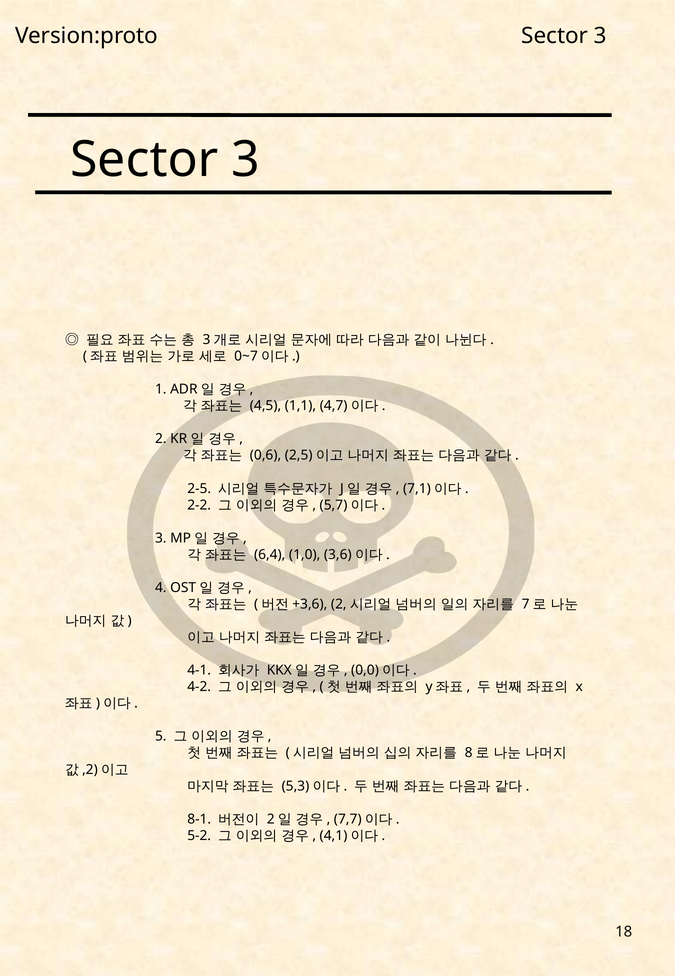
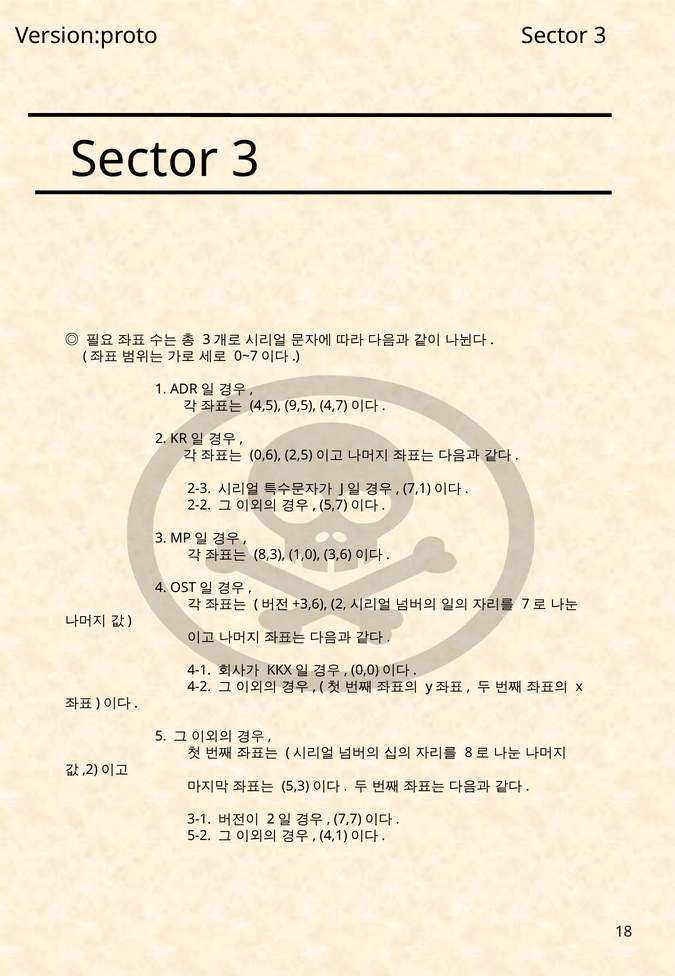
1,1: 1,1 -> 9,5 (300, 405)
2-5: 2-5 -> 2-3 (199, 488)
6,4: 6,4 -> 8,3 (270, 554)
8-1: 8-1 -> 3-1 (199, 818)
